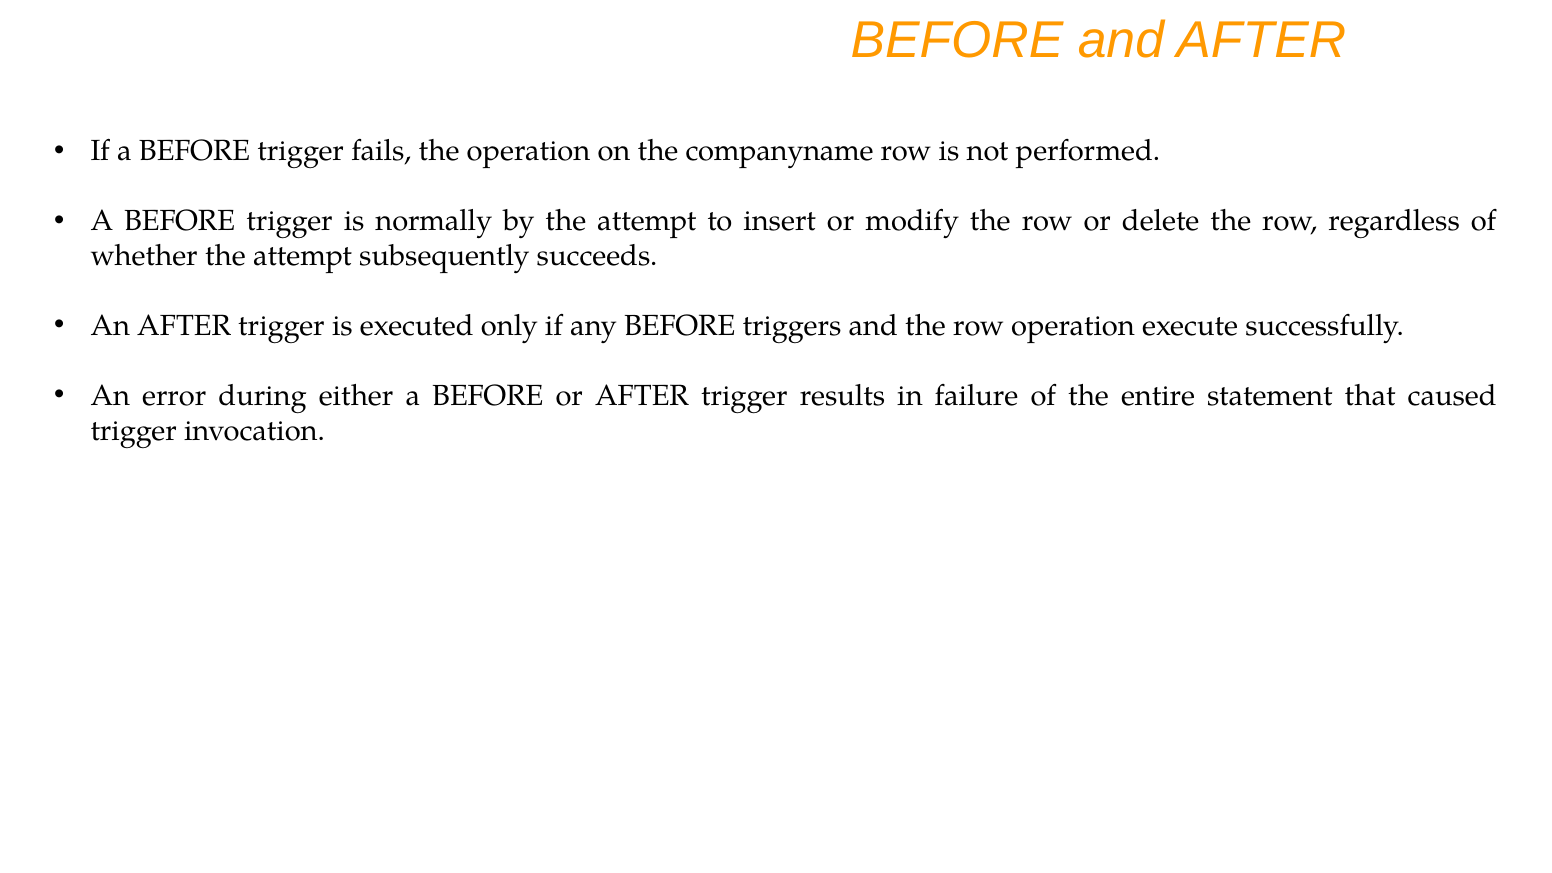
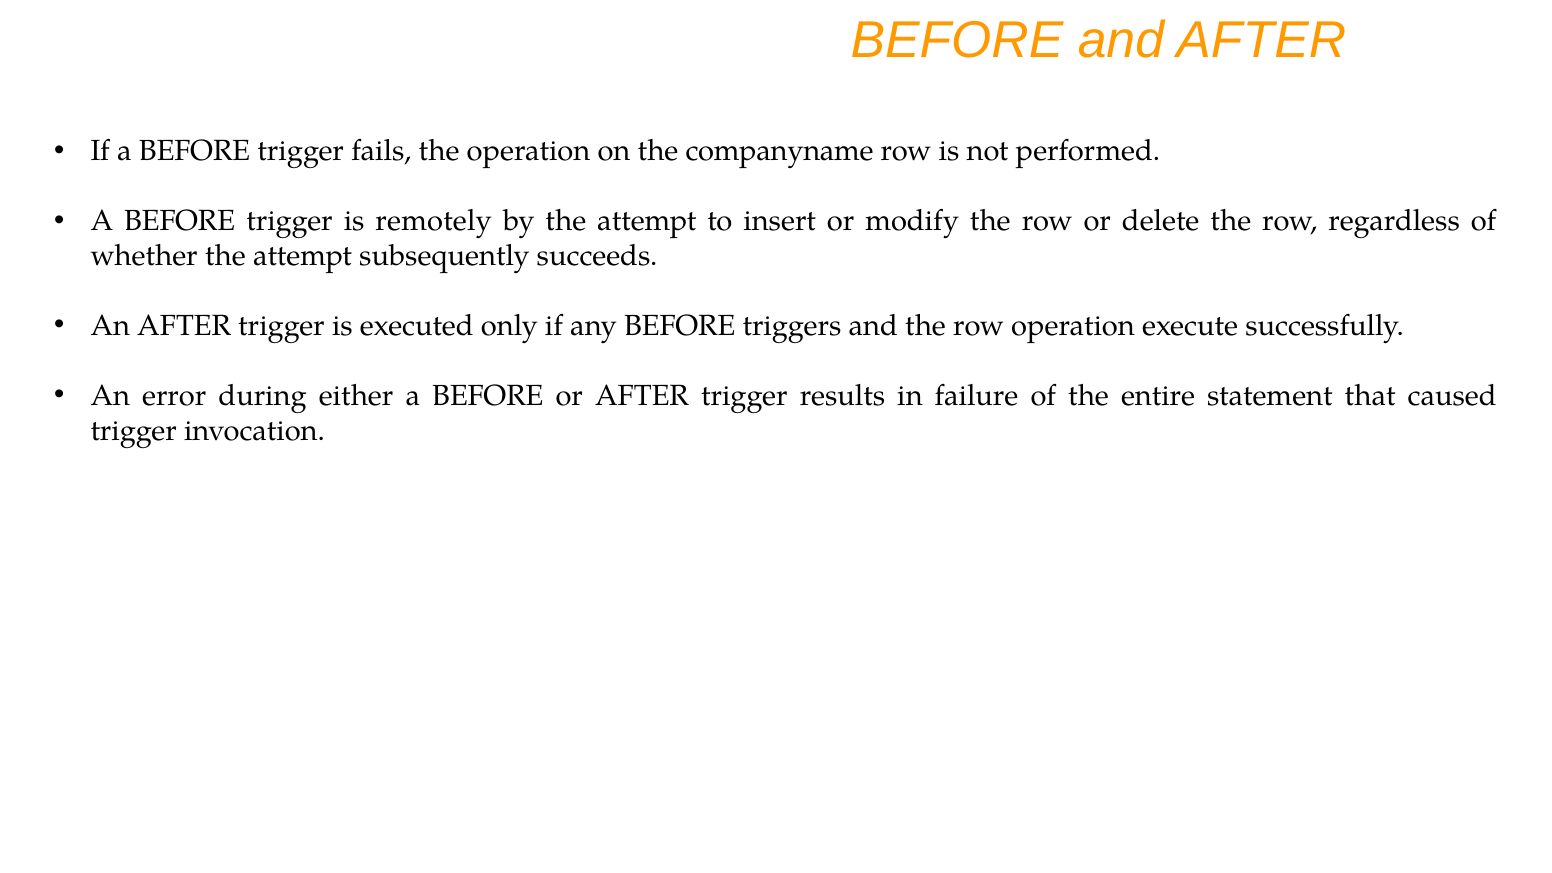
normally: normally -> remotely (434, 221)
